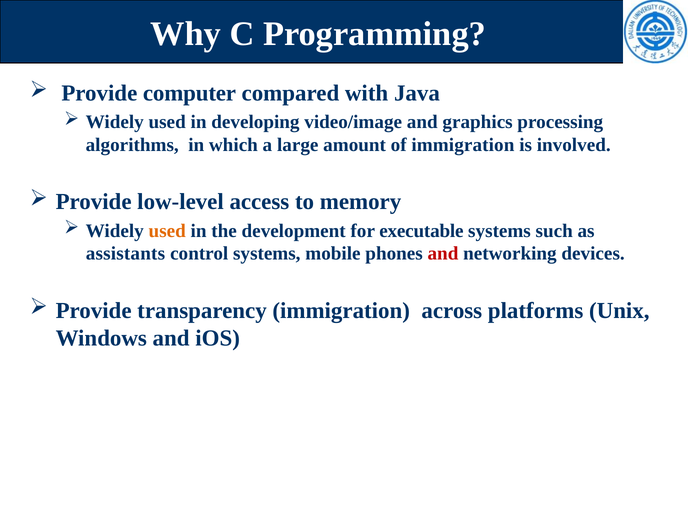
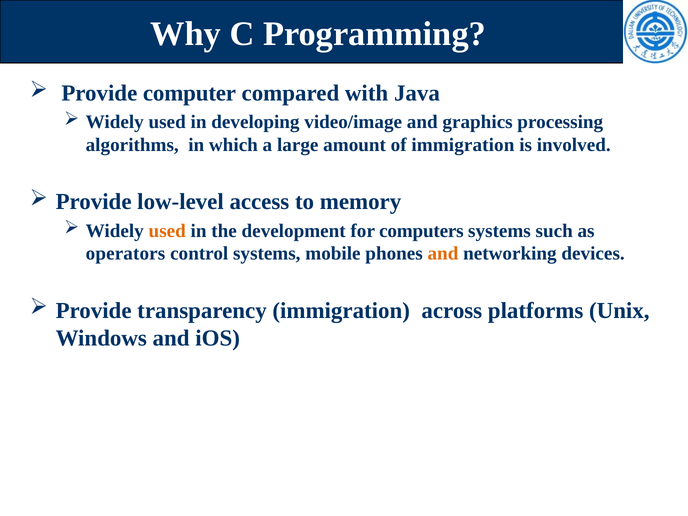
executable: executable -> computers (421, 231)
assistants: assistants -> operators (125, 254)
and colour: red -> orange (443, 254)
